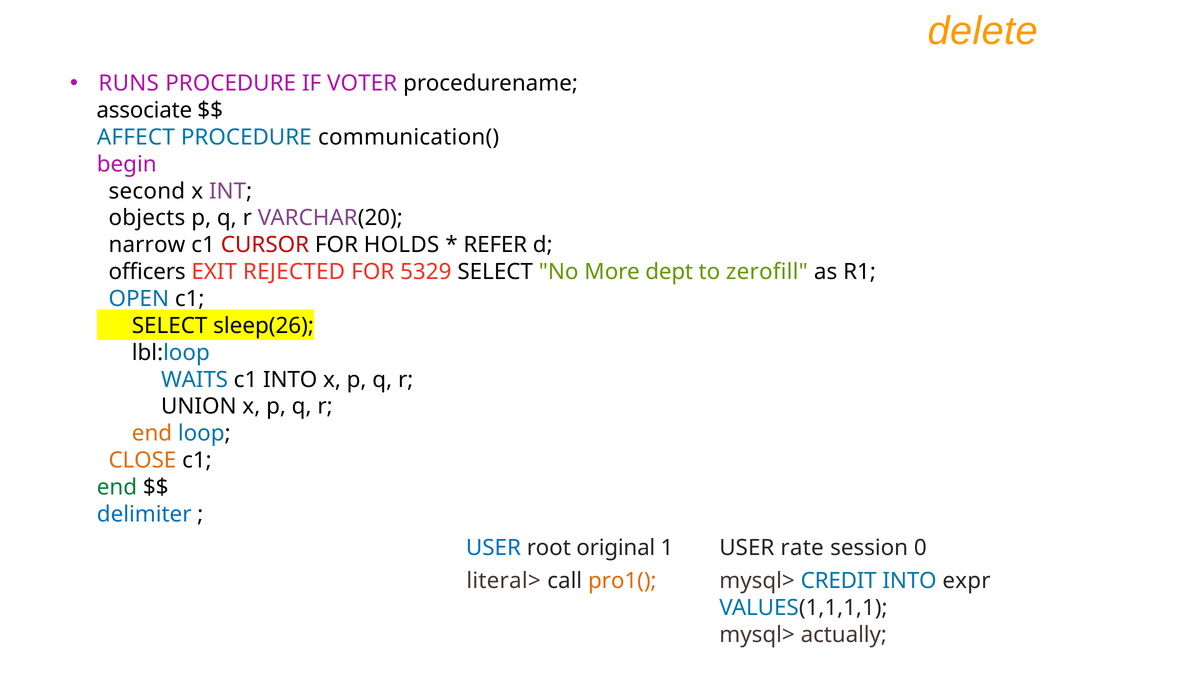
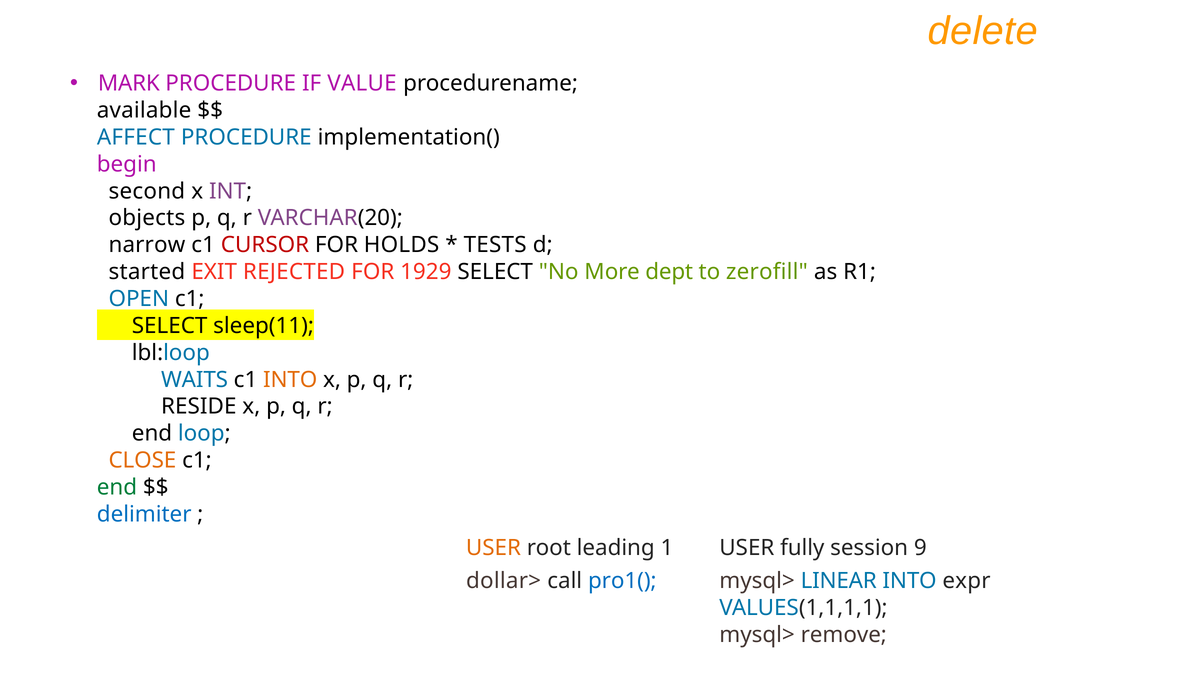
RUNS: RUNS -> MARK (129, 84)
VOTER: VOTER -> VALUE (362, 84)
associate: associate -> available (144, 110)
communication(: communication( -> implementation( (409, 137)
REFER: REFER -> TESTS (495, 245)
officers: officers -> started (147, 272)
5329: 5329 -> 1929 (426, 272)
sleep(26: sleep(26 -> sleep(11 (264, 326)
INTO colour: black -> orange (290, 380)
UNION: UNION -> RESIDE (199, 407)
end colour: orange -> black (152, 434)
USER colour: blue -> orange (493, 548)
original: original -> leading (616, 548)
rate: rate -> fully (802, 548)
0: 0 -> 9 (920, 548)
literal>: literal> -> dollar> (504, 581)
pro1( colour: orange -> blue (622, 581)
CREDIT: CREDIT -> LINEAR (839, 581)
actually: actually -> remove (844, 635)
